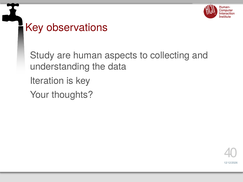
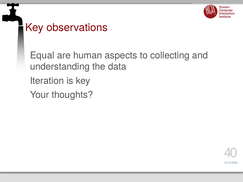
Study: Study -> Equal (42, 55)
